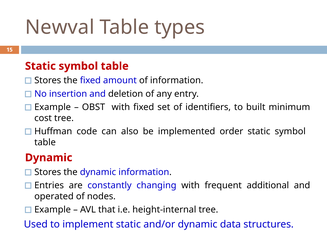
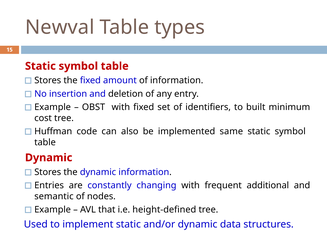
order: order -> same (231, 132)
operated: operated -> semantic (54, 197)
height-internal: height-internal -> height-defined (164, 210)
